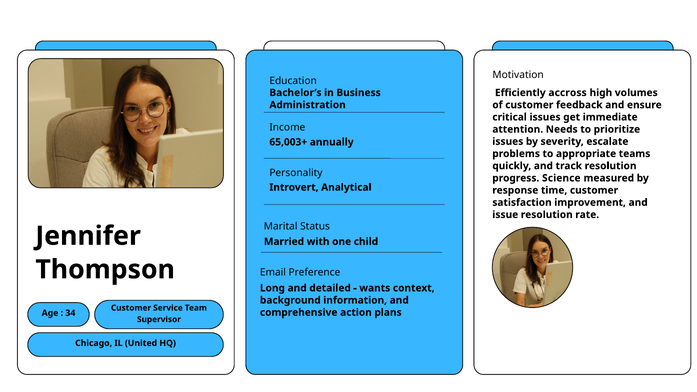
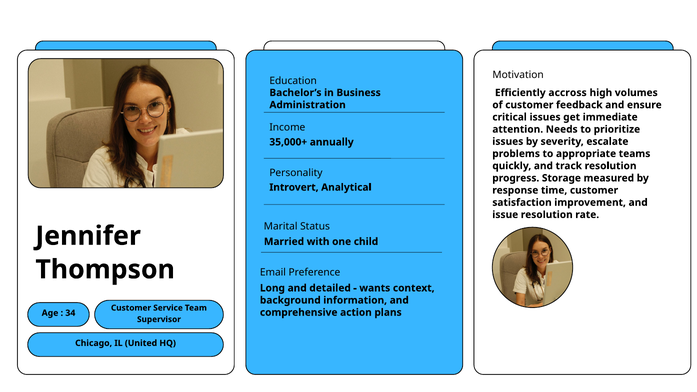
65,003+: 65,003+ -> 35,000+ (288, 142)
Science: Science -> Storage (561, 178)
